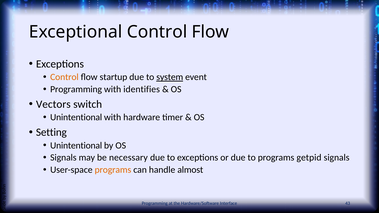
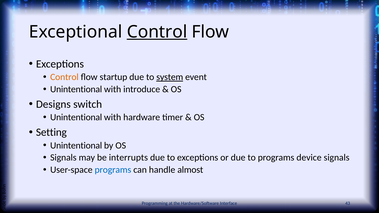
Control underline: none -> present (157, 32)
Programming: Programming -> Unintentional (76, 89)
identifies: identifies -> introduce (142, 89)
Vectors: Vectors -> Designs (53, 104)
necessary: necessary -> interrupts (128, 158)
getpid: getpid -> device (309, 158)
programs colour: orange -> blue (113, 170)
